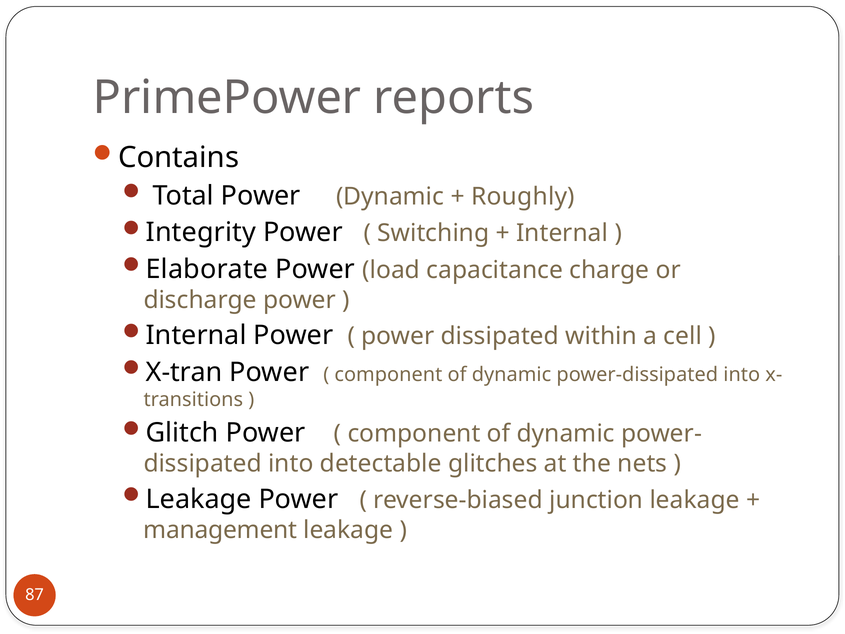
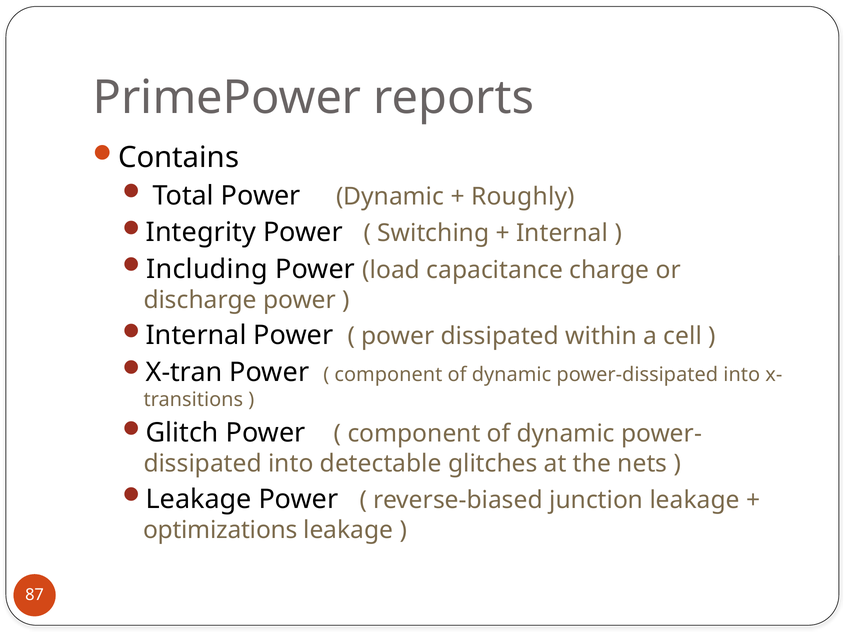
Elaborate: Elaborate -> Including (207, 269)
management: management -> optimizations (220, 530)
